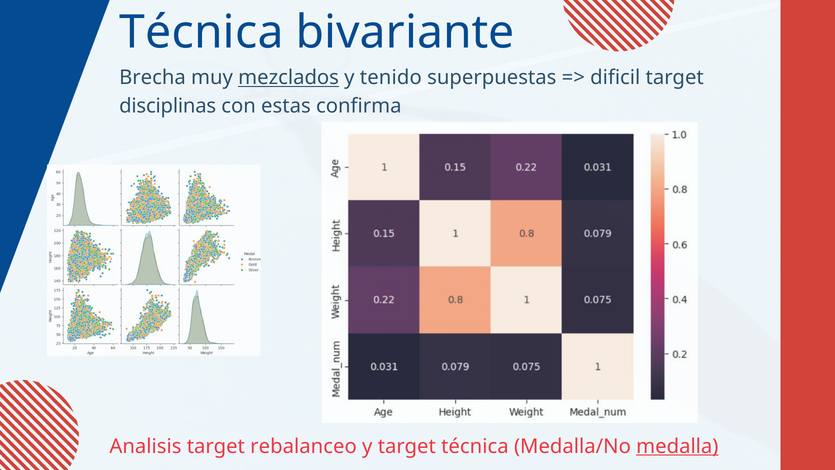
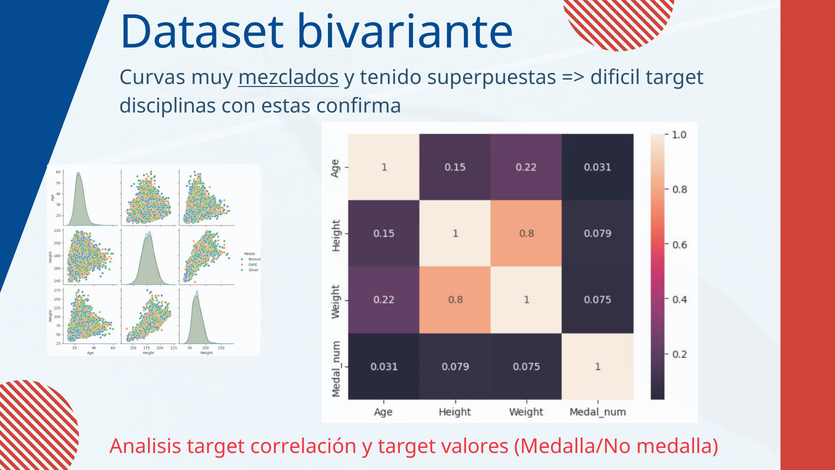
Técnica: Técnica -> Dataset (202, 33)
Brecha: Brecha -> Curvas (152, 78)
rebalanceo: rebalanceo -> correlación (304, 446)
target técnica: técnica -> valores (475, 446)
medalla underline: present -> none (677, 446)
